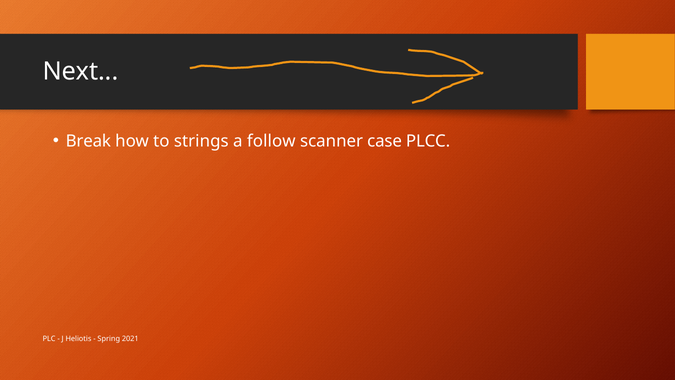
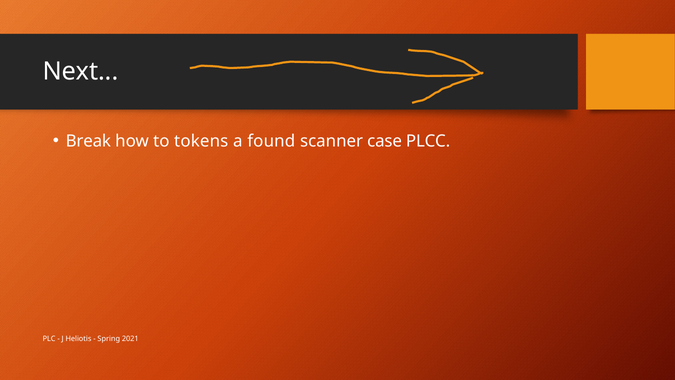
strings: strings -> tokens (201, 141)
follow: follow -> found (271, 141)
